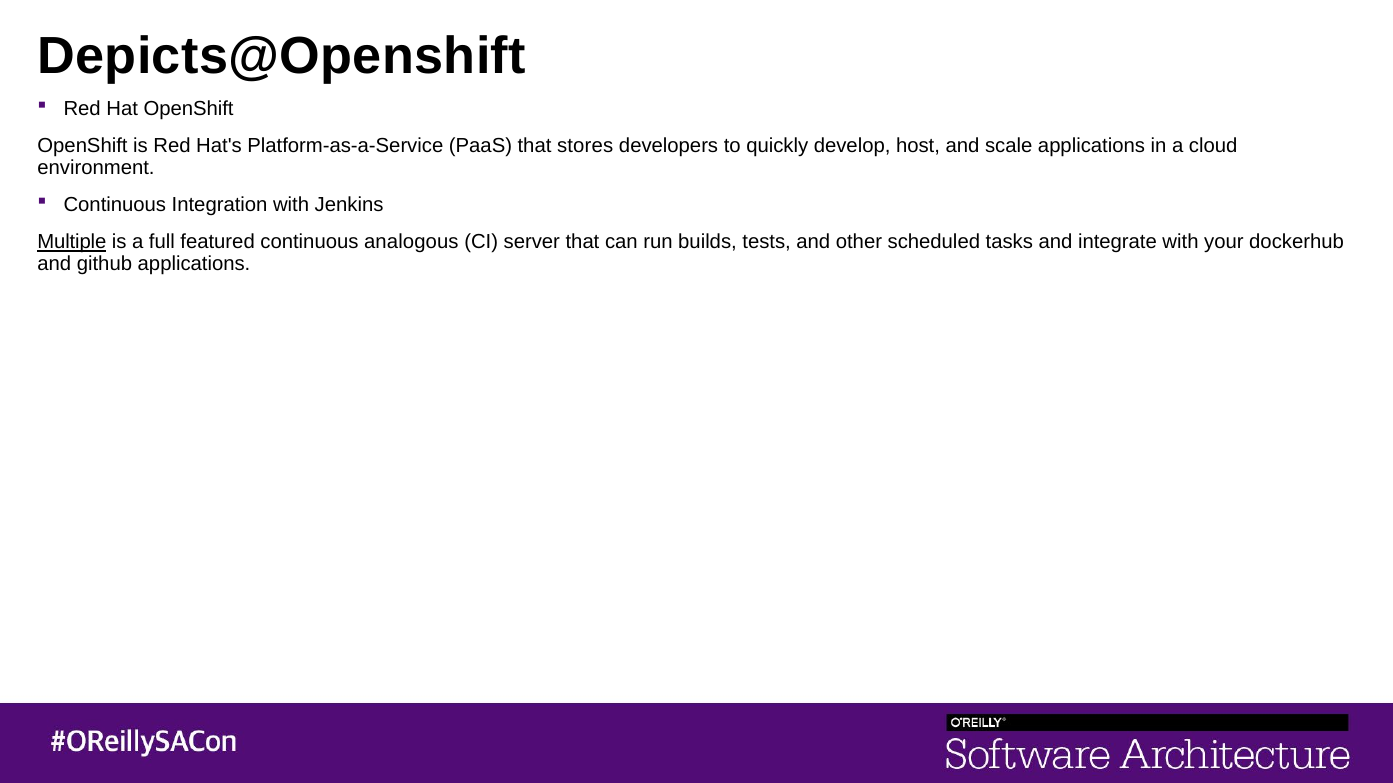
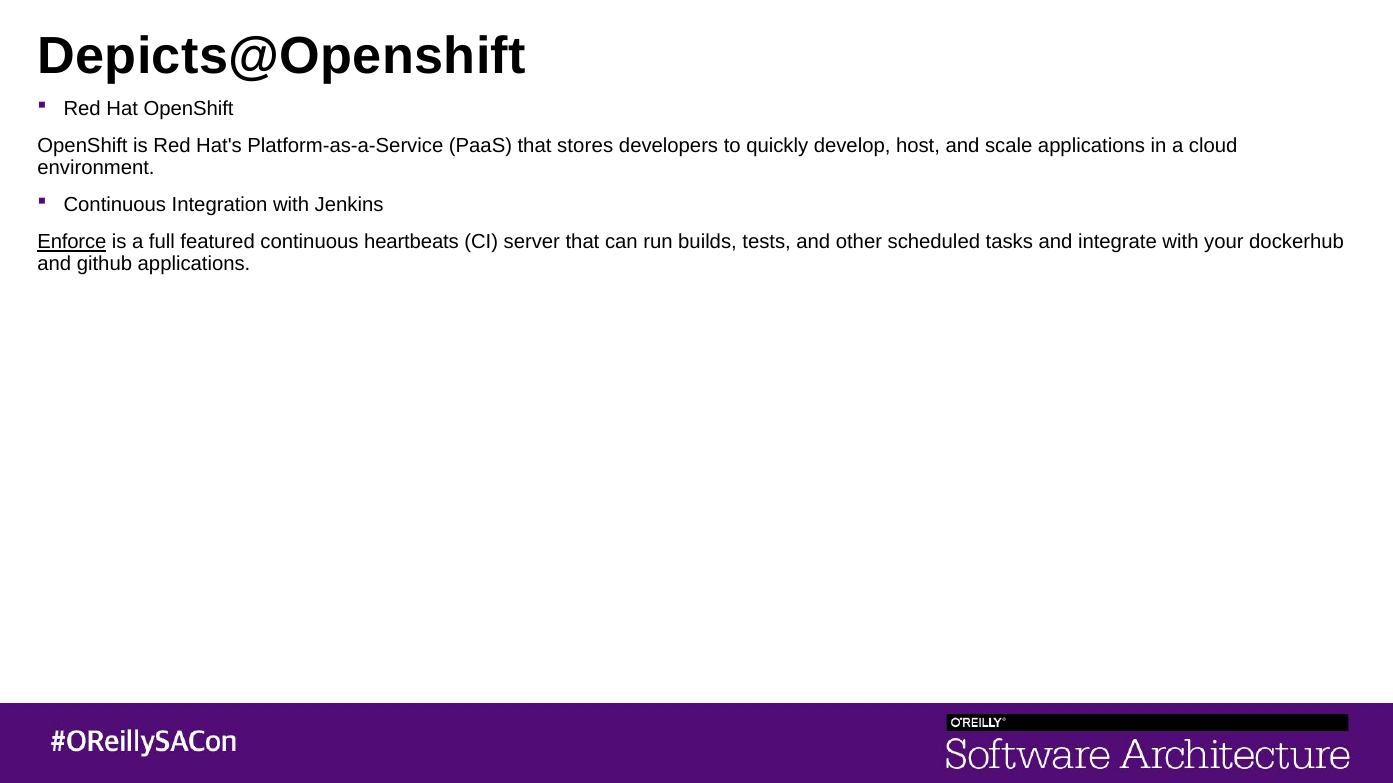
Multiple: Multiple -> Enforce (72, 242)
analogous: analogous -> heartbeats (411, 242)
